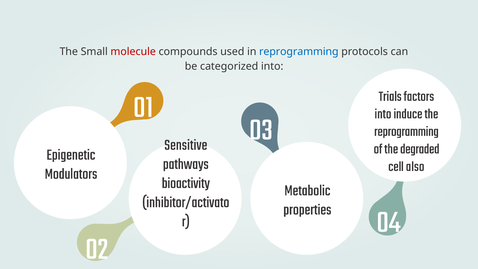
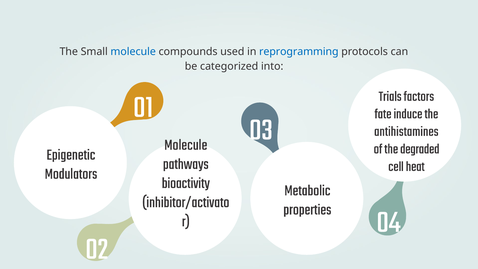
molecule colour: red -> blue (133, 52)
into: into -> fate (383, 113)
reprogramming: reprogramming -> antihistamines (406, 131)
Sensitive: Sensitive -> Molecule (186, 144)
also: also -> heat (415, 166)
